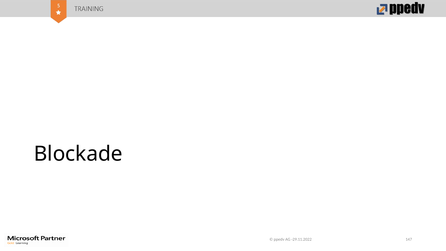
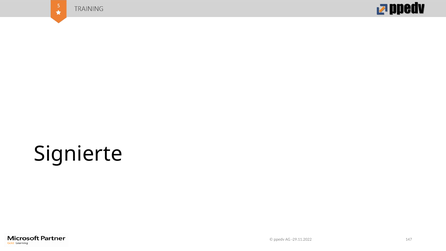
Blockade: Blockade -> Signierte (78, 154)
